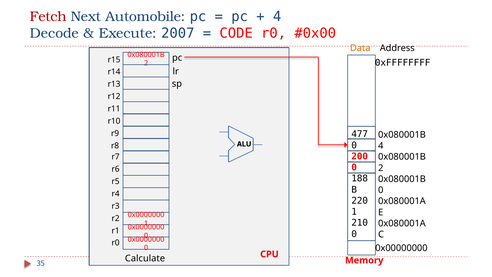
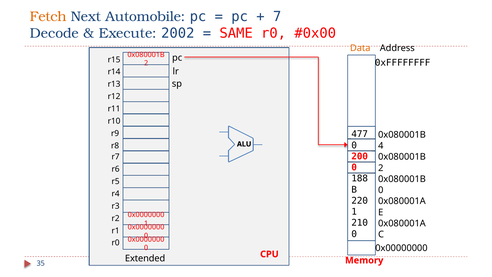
Fetch colour: red -> orange (48, 17)
4: 4 -> 7 (277, 17)
2007: 2007 -> 2002 (178, 33)
CODE: CODE -> SAME (236, 33)
Calculate: Calculate -> Extended (145, 258)
